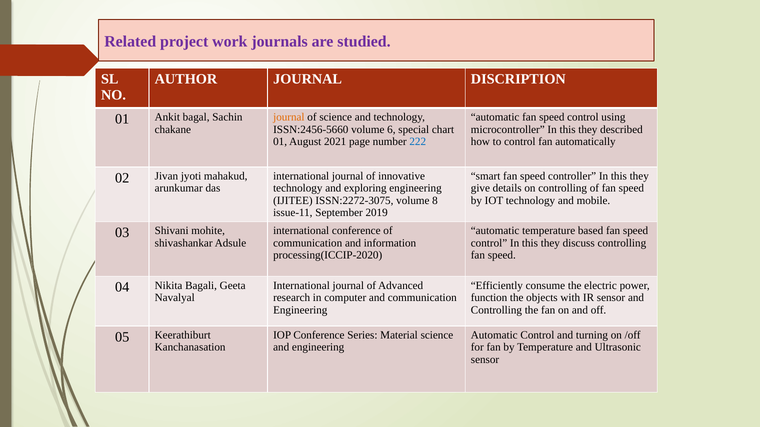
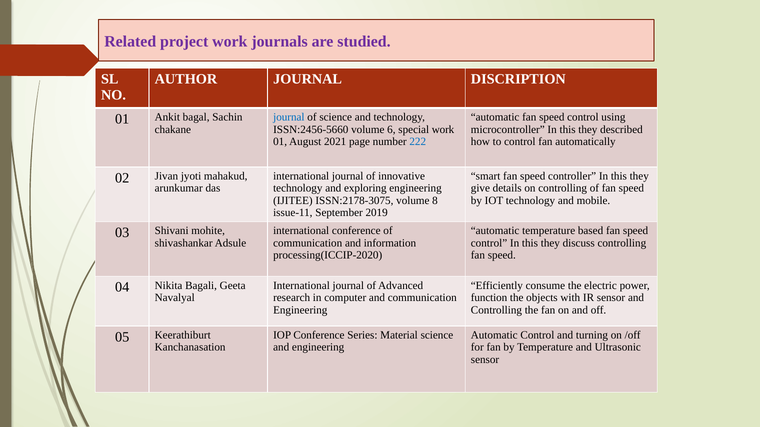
journal colour: orange -> blue (289, 117)
special chart: chart -> work (443, 130)
ISSN:2272-3075: ISSN:2272-3075 -> ISSN:2178-3075 (354, 201)
